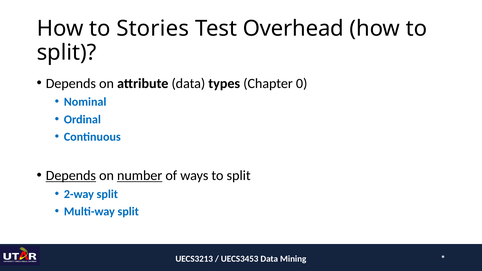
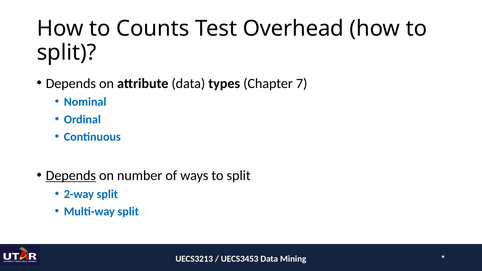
Stories: Stories -> Counts (153, 29)
0: 0 -> 7 (302, 83)
number underline: present -> none (140, 176)
